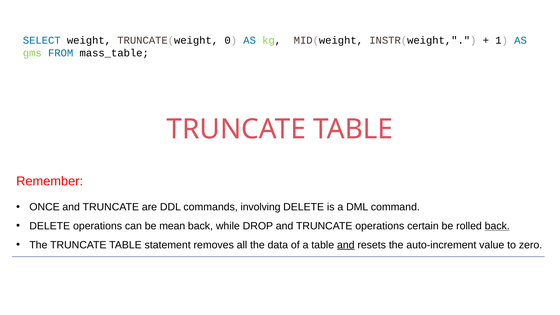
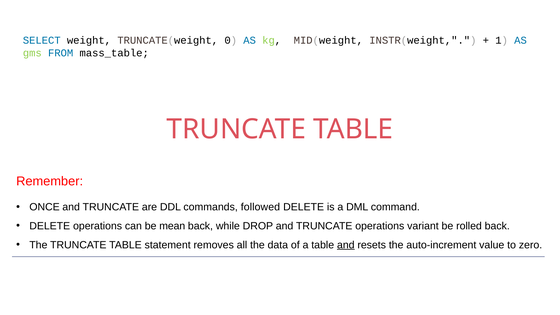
involving: involving -> followed (260, 207)
certain: certain -> variant (423, 226)
back underline: present -> none (497, 226)
